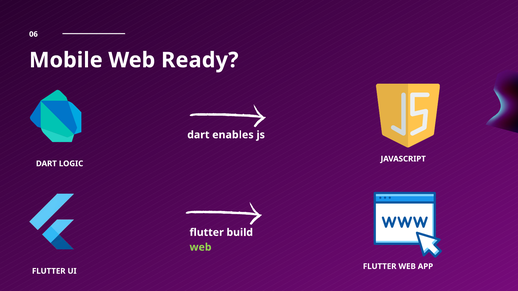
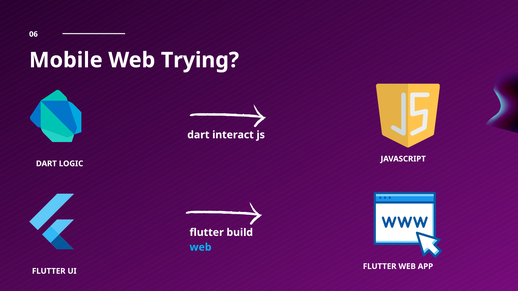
Ready: Ready -> Trying (200, 60)
enables: enables -> interact (233, 135)
web colour: light green -> light blue (201, 247)
